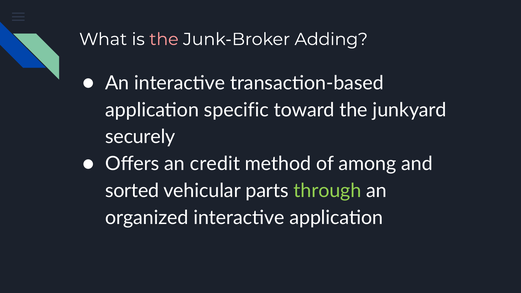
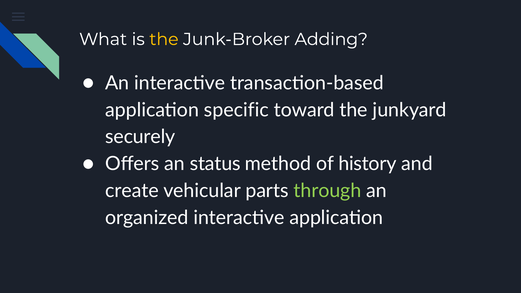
the colour: pink -> yellow (164, 39)
credit: credit -> status (215, 164)
among: among -> history (367, 164)
sorted: sorted -> create (132, 191)
